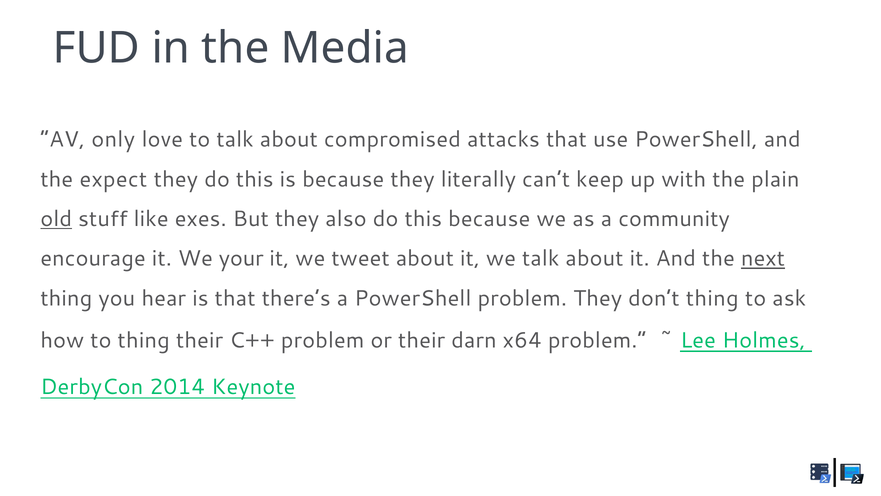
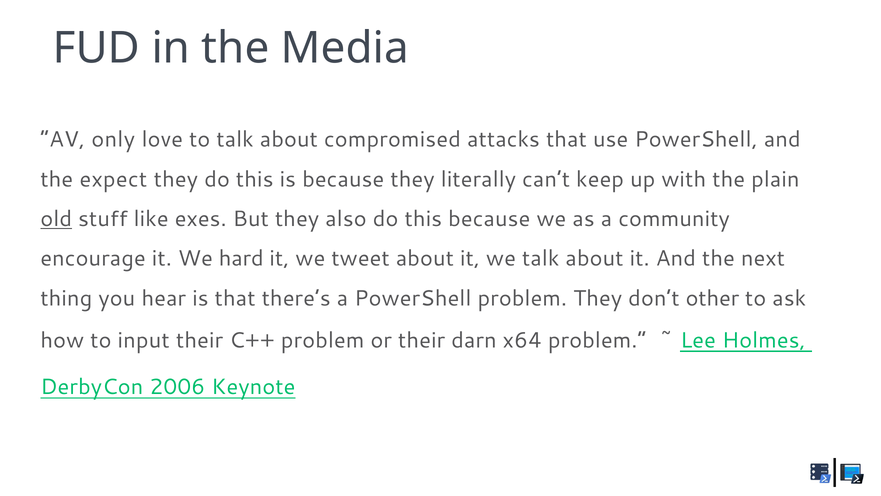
your: your -> hard (241, 258)
next underline: present -> none (763, 258)
don’t thing: thing -> other (712, 298)
to thing: thing -> input (144, 340)
2014: 2014 -> 2006 (177, 387)
